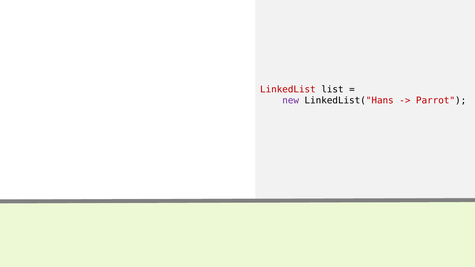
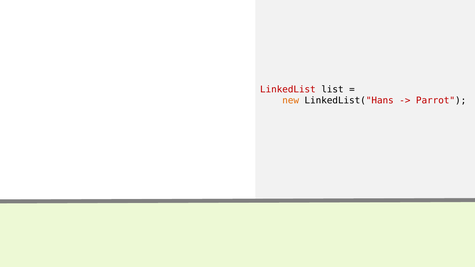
new colour: purple -> orange (291, 101)
